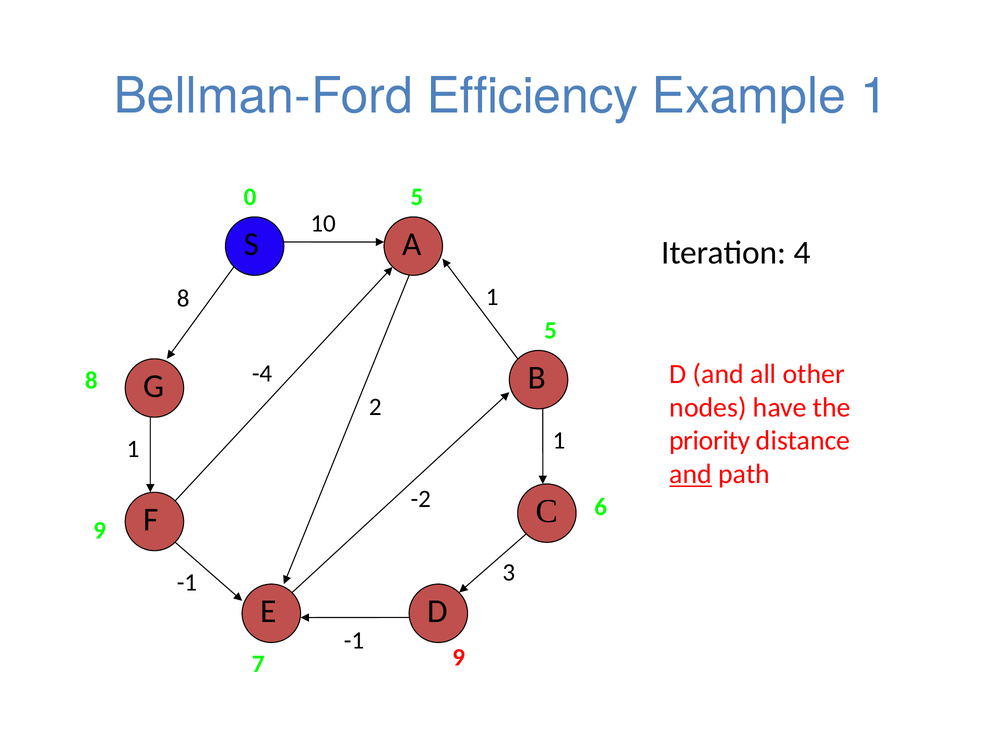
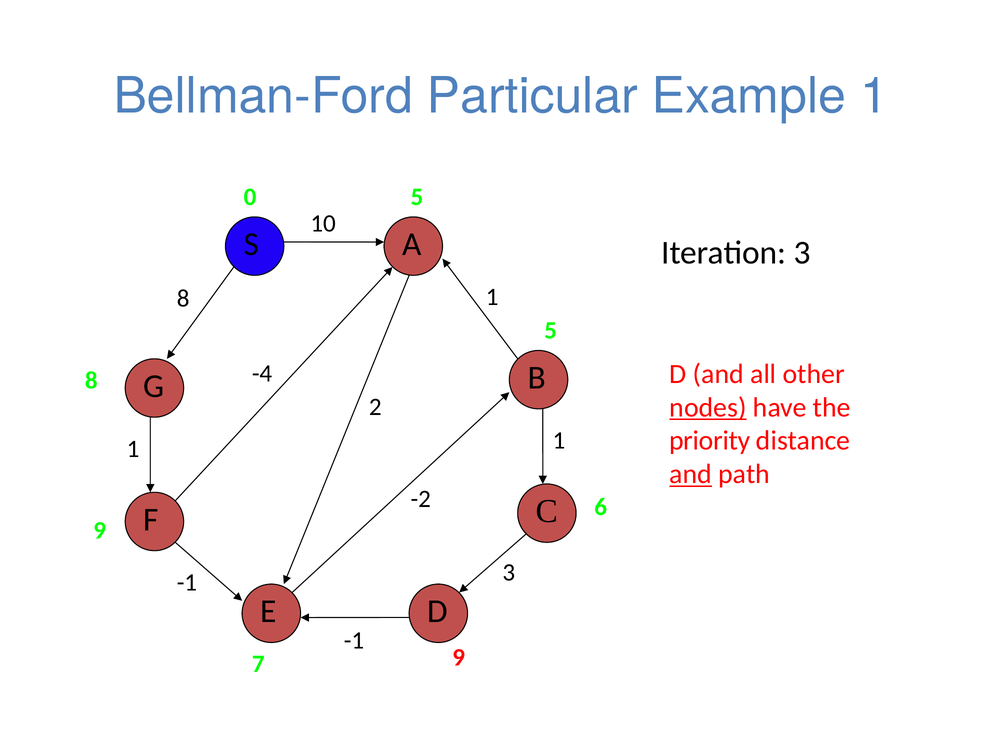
Efficiency: Efficiency -> Particular (532, 96)
Iteration 4: 4 -> 3 (802, 253)
nodes underline: none -> present (708, 408)
